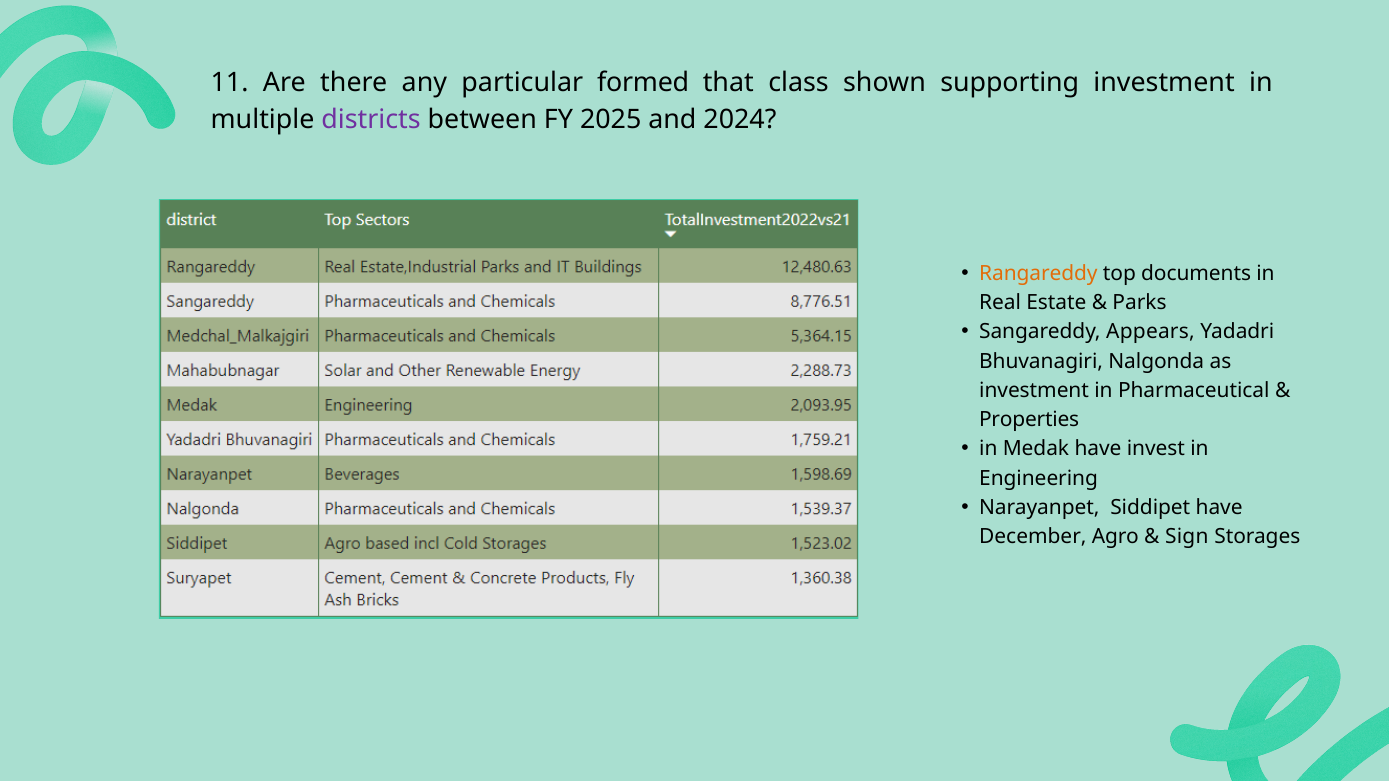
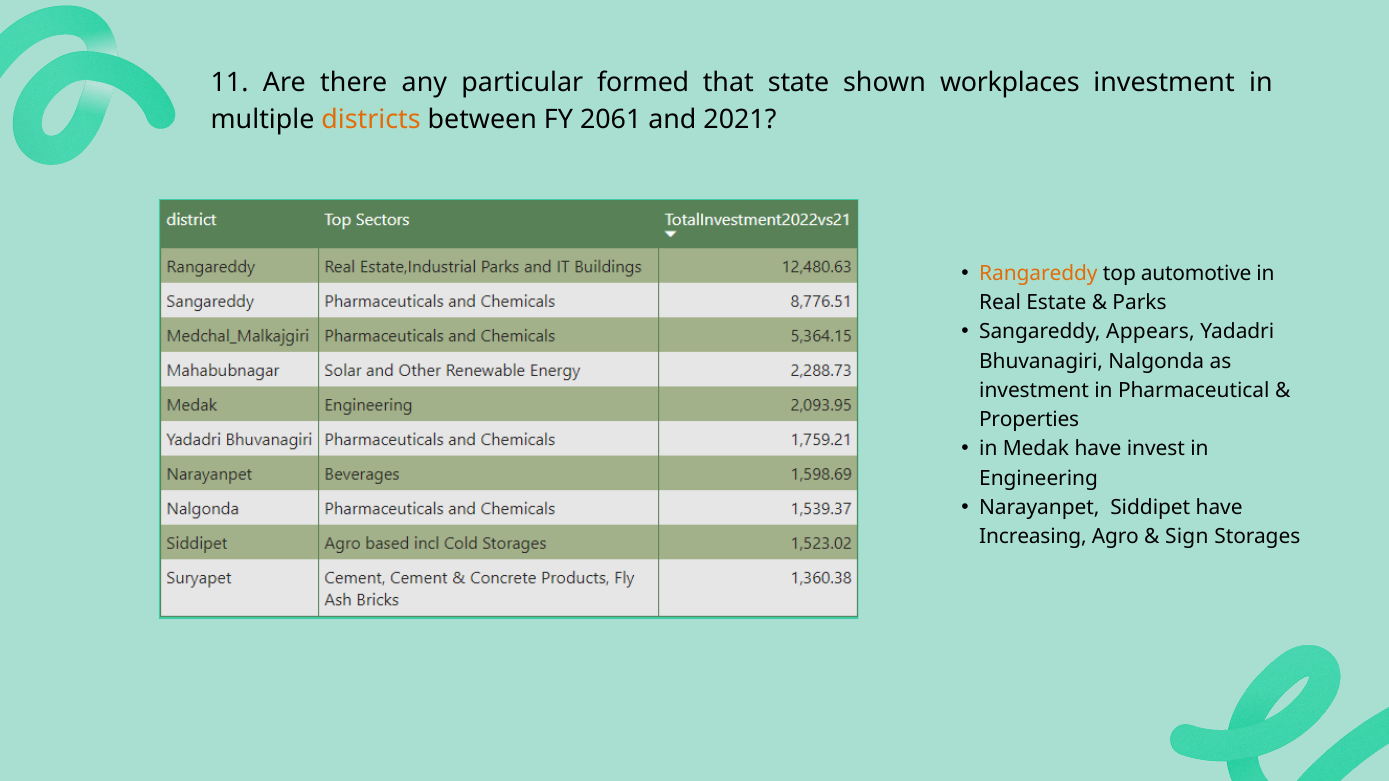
class: class -> state (799, 82)
supporting: supporting -> workplaces (1010, 82)
districts colour: purple -> orange (371, 120)
2025: 2025 -> 2061 (611, 120)
2024: 2024 -> 2021 (740, 120)
documents: documents -> automotive (1196, 274)
December: December -> Increasing (1033, 537)
